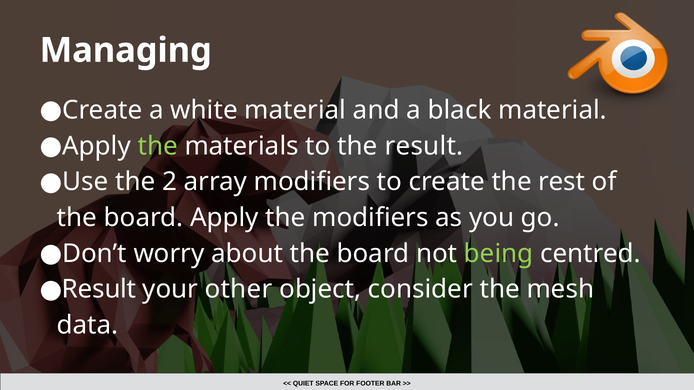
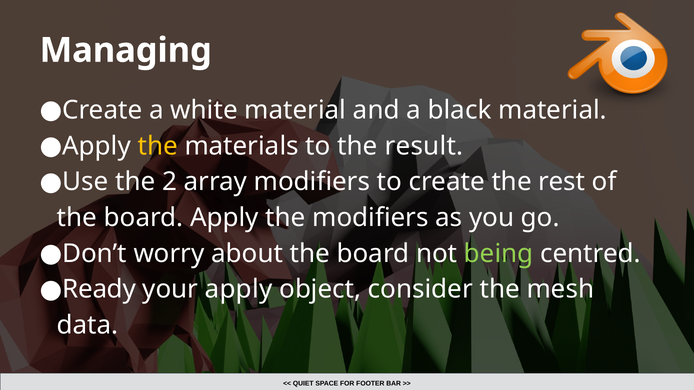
the colour: light green -> yellow (158, 146)
Result: Result -> Ready (99, 290)
your other: other -> apply (239, 290)
